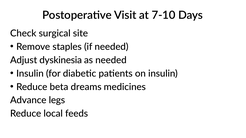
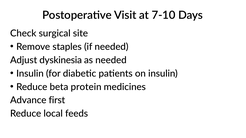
dreams: dreams -> protein (86, 87)
legs: legs -> first (57, 101)
